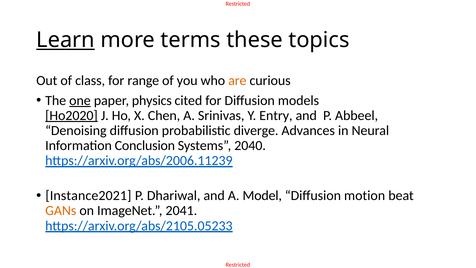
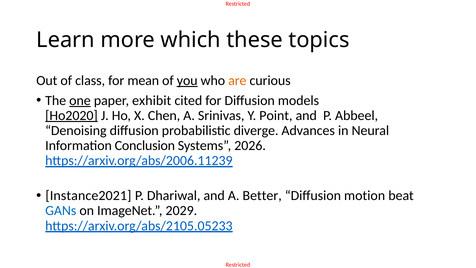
Learn underline: present -> none (66, 40)
terms: terms -> which (191, 40)
range: range -> mean (143, 80)
you underline: none -> present (187, 80)
physics: physics -> exhibit (152, 100)
Entry: Entry -> Point (276, 115)
2040: 2040 -> 2026 (250, 145)
Model: Model -> Better (262, 195)
GANs colour: orange -> blue (61, 210)
2041: 2041 -> 2029 (181, 210)
